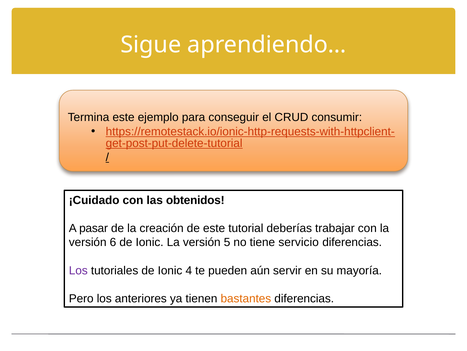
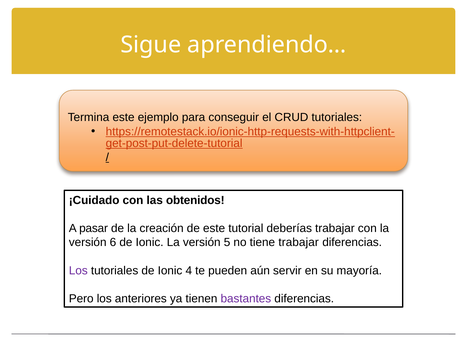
CRUD consumir: consumir -> tutoriales (337, 117)
tiene servicio: servicio -> trabajar (299, 242)
bastantes colour: orange -> purple (246, 298)
